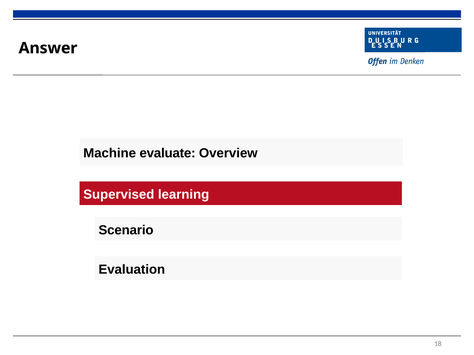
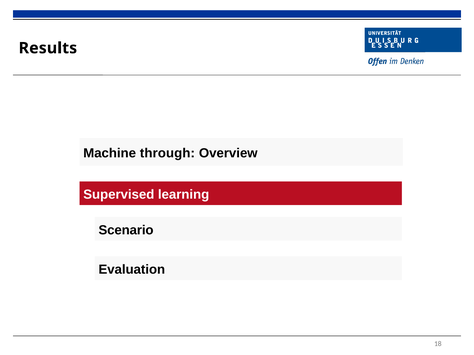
Answer: Answer -> Results (48, 48)
evaluate: evaluate -> through (167, 153)
